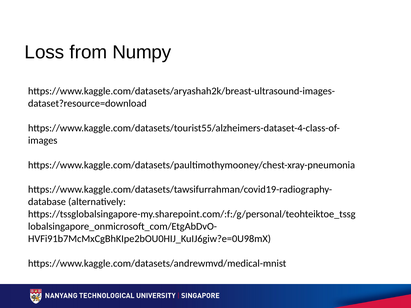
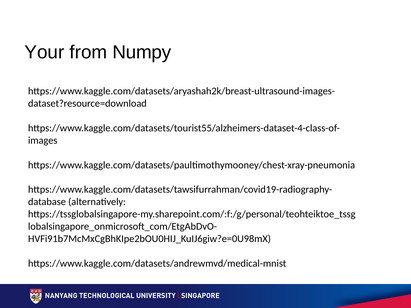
Loss: Loss -> Your (45, 52)
